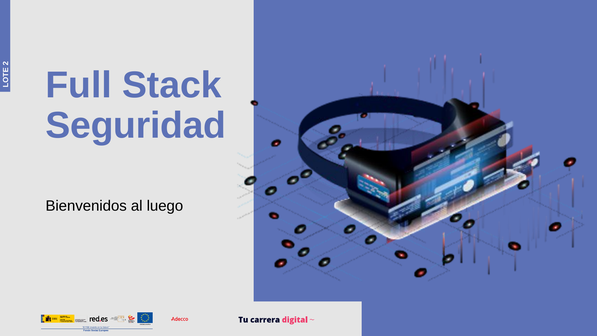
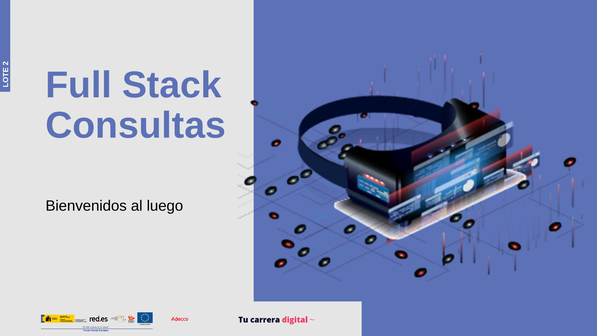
Seguridad: Seguridad -> Consultas (136, 125)
